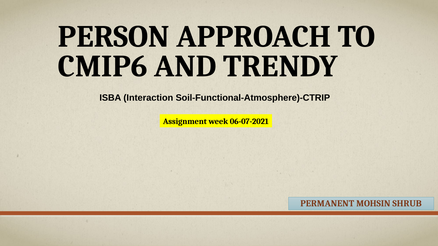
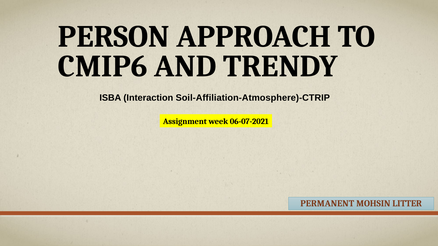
Soil-Functional-Atmosphere)-CTRIP: Soil-Functional-Atmosphere)-CTRIP -> Soil-Affiliation-Atmosphere)-CTRIP (253, 98)
SHRUB: SHRUB -> LITTER (407, 204)
